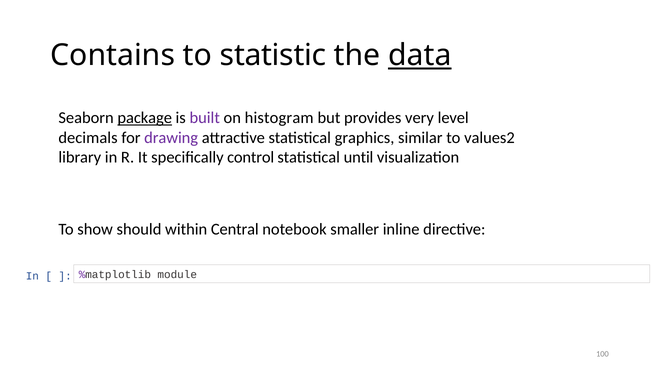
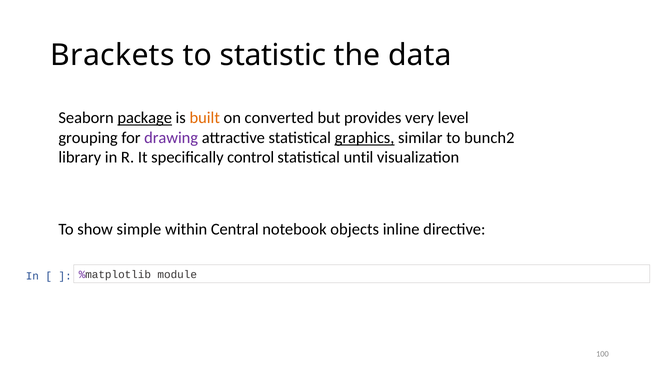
Contains: Contains -> Brackets (112, 55)
data underline: present -> none (420, 55)
built colour: purple -> orange (205, 118)
histogram: histogram -> converted (279, 118)
decimals: decimals -> grouping (88, 138)
graphics underline: none -> present (365, 138)
values2: values2 -> bunch2 (489, 138)
should: should -> simple (139, 229)
smaller: smaller -> objects (355, 229)
